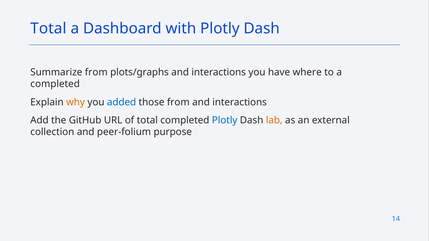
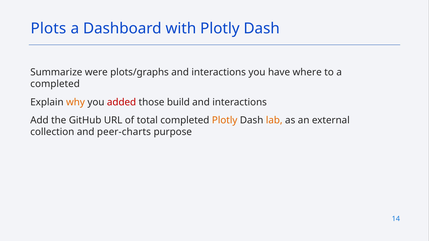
Total: Total -> Plots (48, 29)
Summarize from: from -> were (96, 72)
added colour: blue -> red (122, 102)
those from: from -> build (178, 102)
Plotly colour: blue -> orange (225, 120)
peer-folium: peer-folium -> peer-charts (124, 132)
